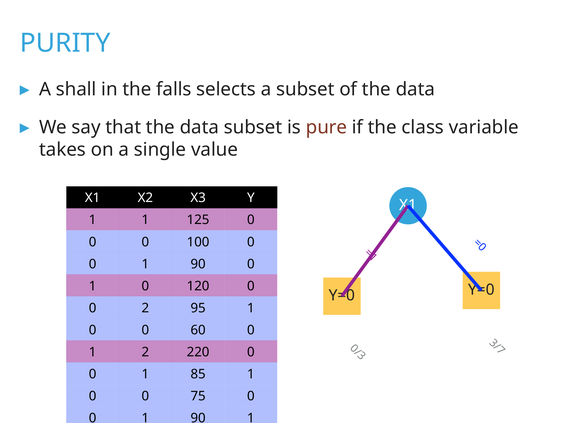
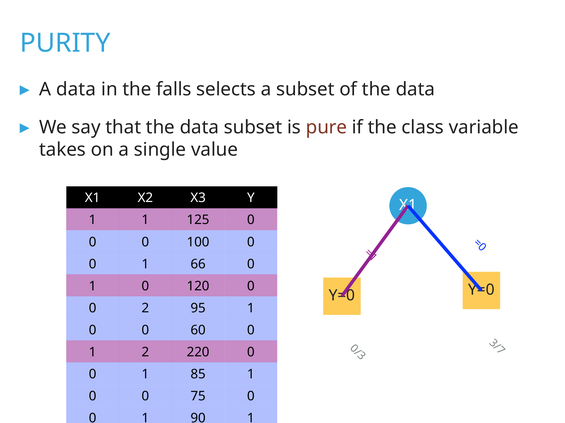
A shall: shall -> data (76, 90)
90: 90 -> 66 (198, 264)
